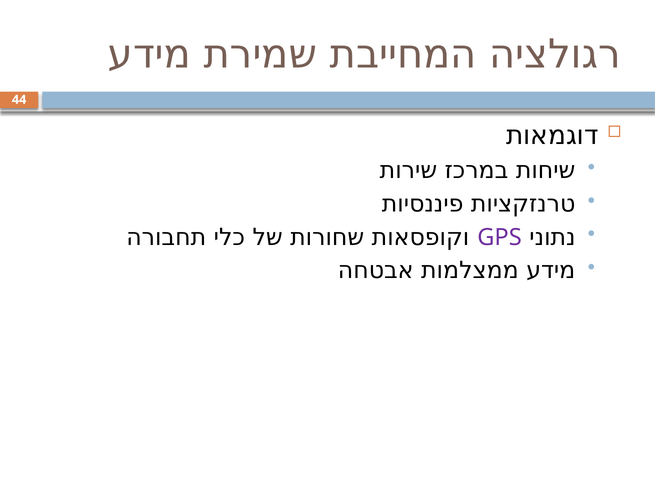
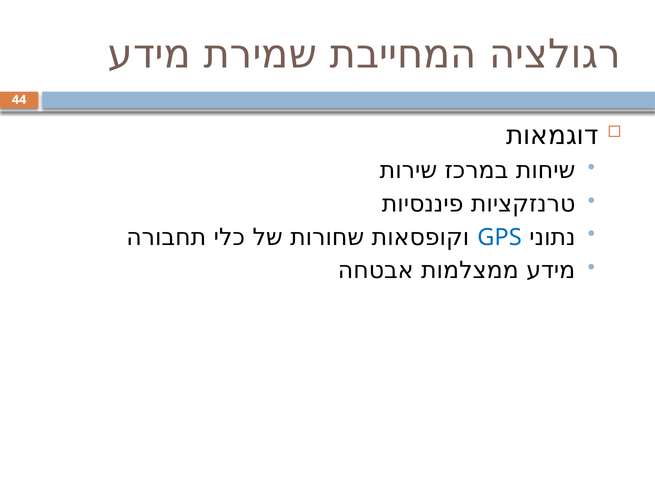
GPS colour: purple -> blue (500, 237)
